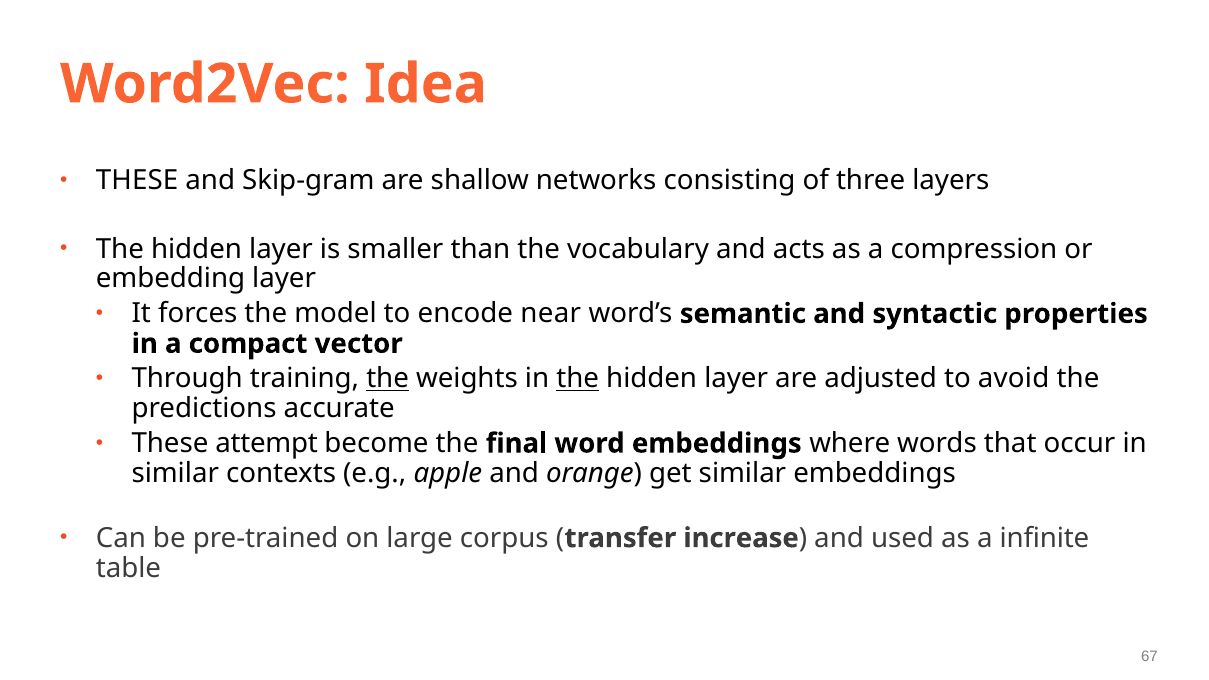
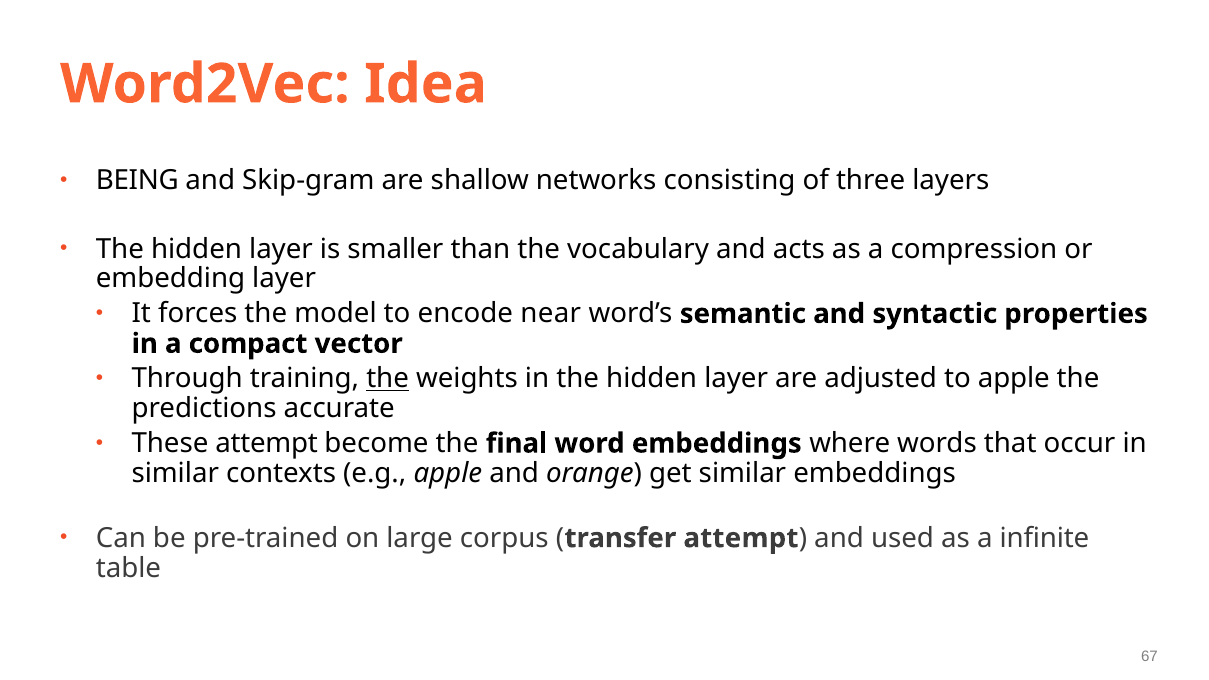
THESE: THESE -> BEING (137, 181)
the underline: present -> none (578, 379)
to avoid: avoid -> apple (1014, 379)
transfer increase: increase -> attempt (741, 538)
